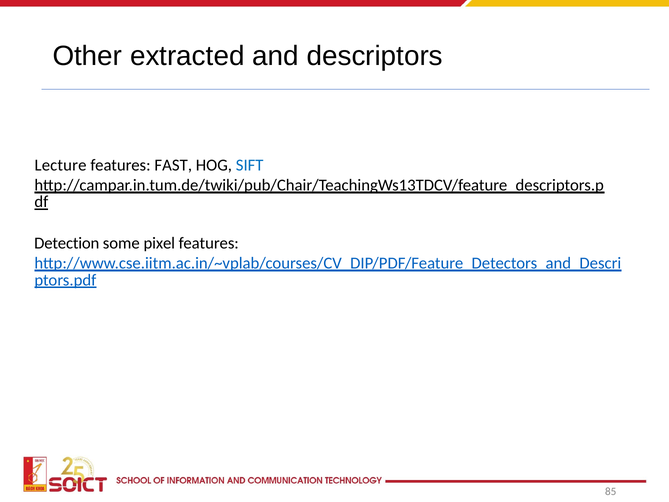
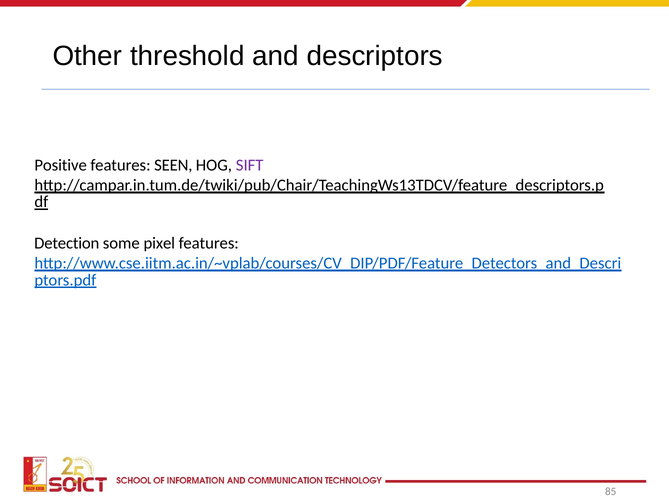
extracted: extracted -> threshold (187, 56)
Lecture: Lecture -> Positive (61, 165)
FAST: FAST -> SEEN (173, 165)
SIFT colour: blue -> purple (250, 165)
